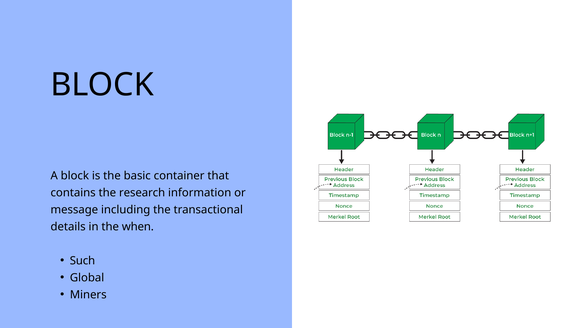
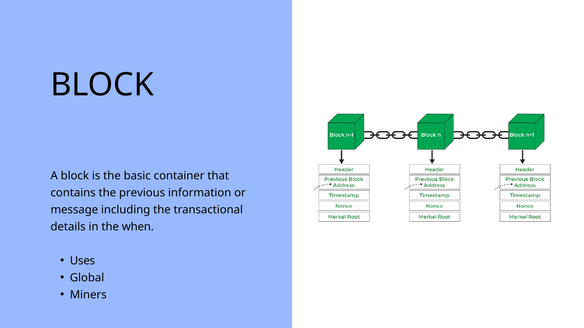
research: research -> previous (142, 193)
Such: Such -> Uses (82, 261)
